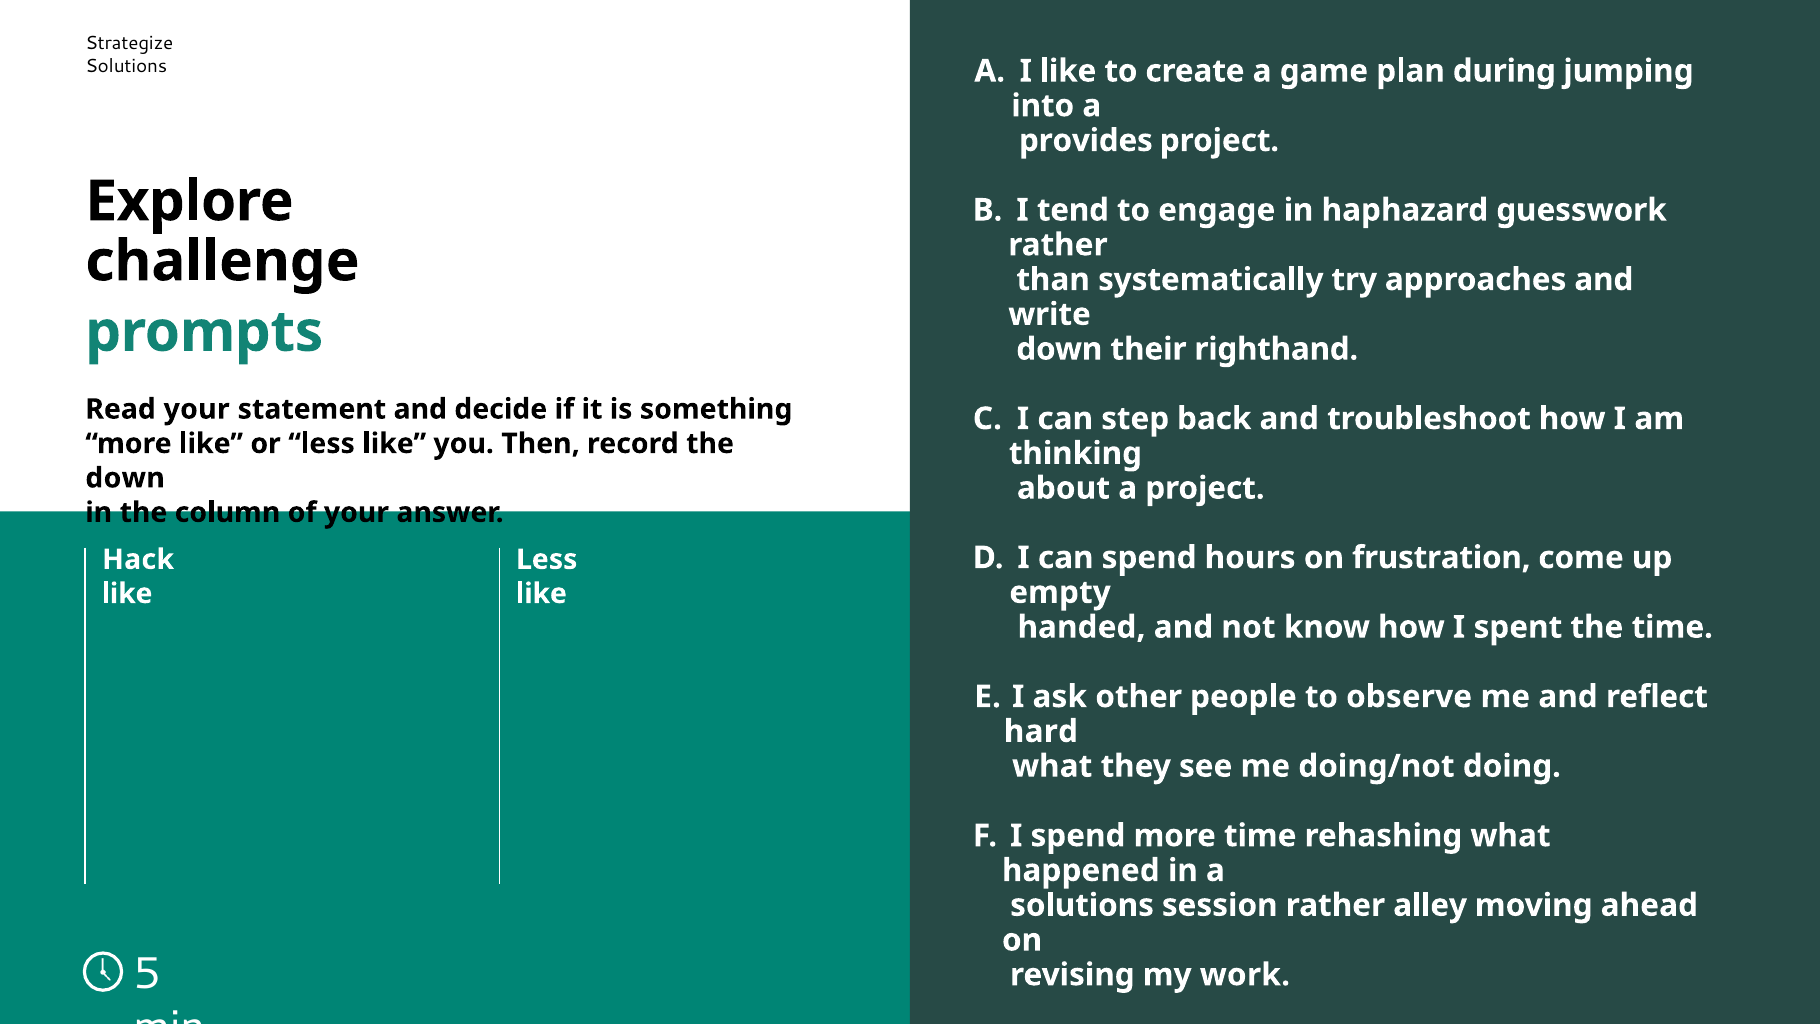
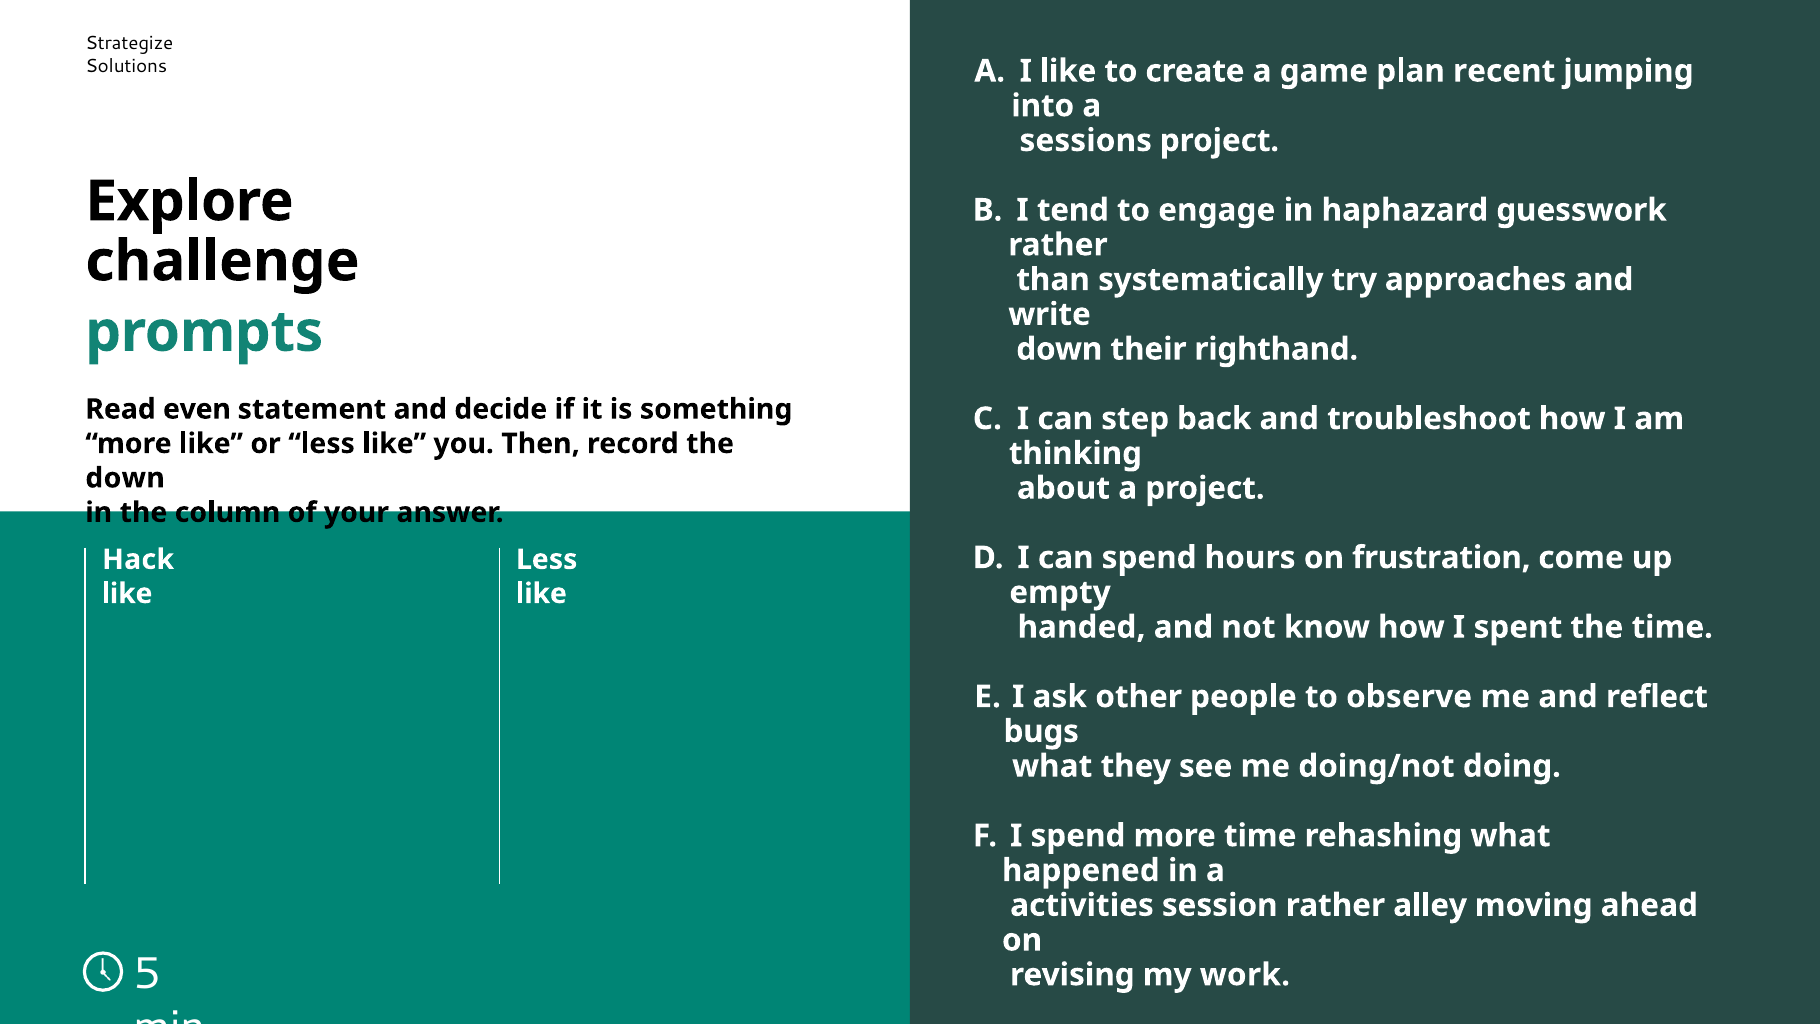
during: during -> recent (1504, 71)
provides: provides -> sessions (1086, 141)
Read your: your -> even (197, 409)
hard: hard -> bugs (1041, 731)
solutions: solutions -> activities (1082, 905)
